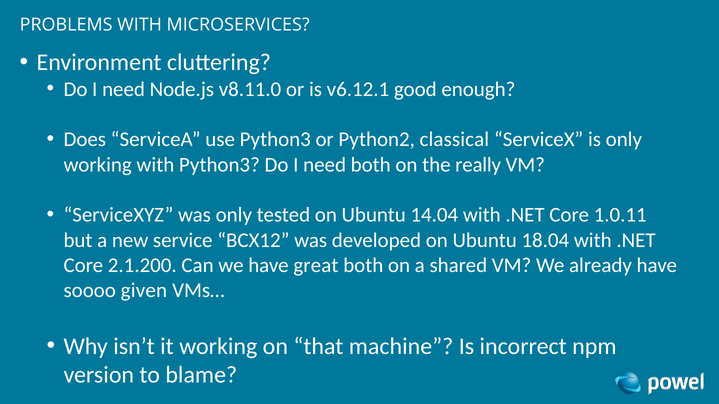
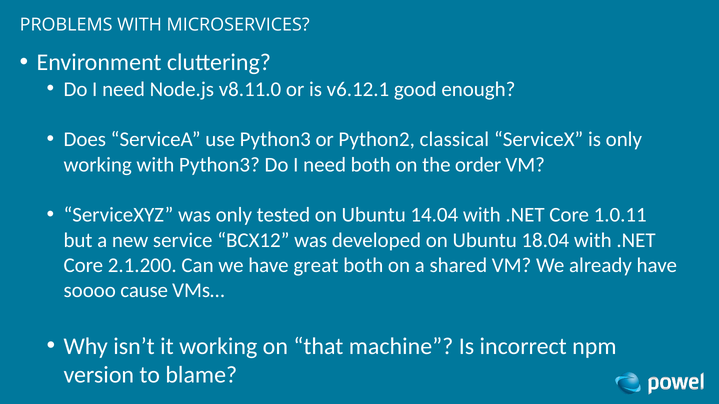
really: really -> order (478, 165)
given: given -> cause (144, 291)
